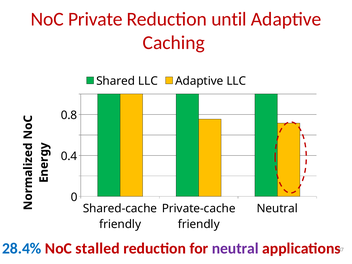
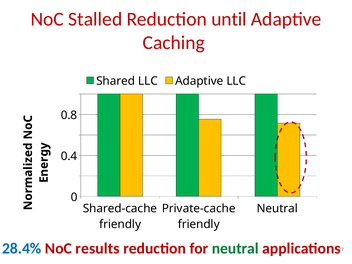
Private: Private -> Stalled (95, 19)
stalled: stalled -> results (98, 249)
neutral colour: purple -> green (235, 249)
